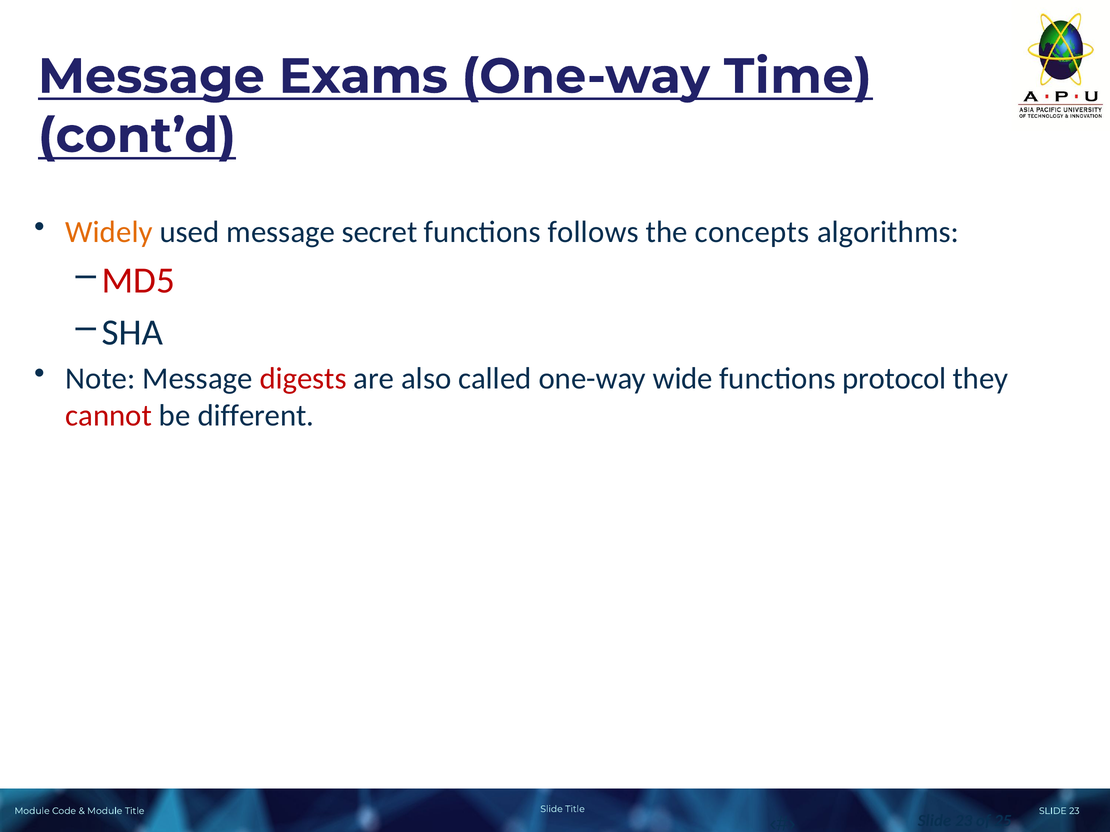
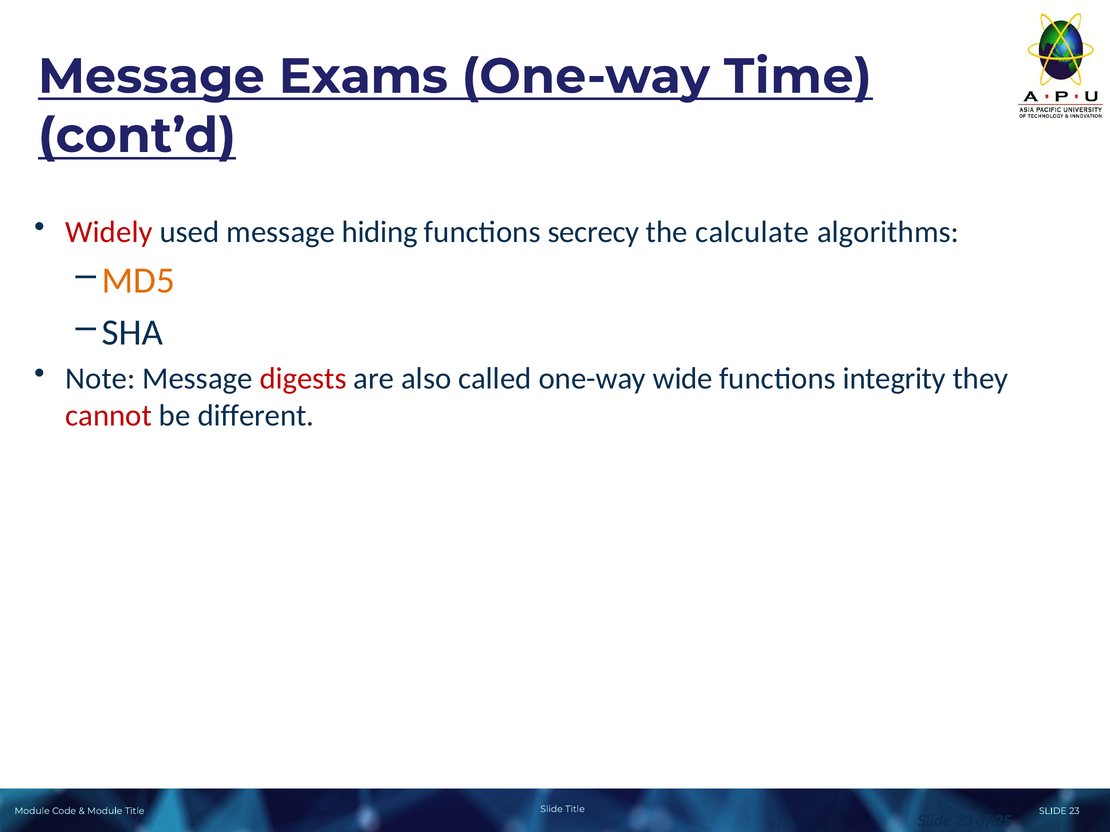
Widely colour: orange -> red (109, 232)
secret: secret -> hiding (380, 232)
follows: follows -> secrecy (593, 232)
concepts: concepts -> calculate (752, 232)
MD5 colour: red -> orange (138, 281)
protocol: protocol -> integrity (894, 379)
